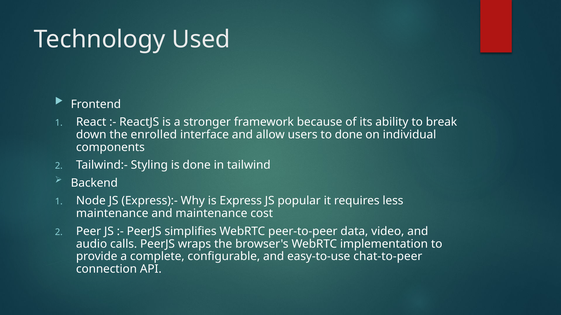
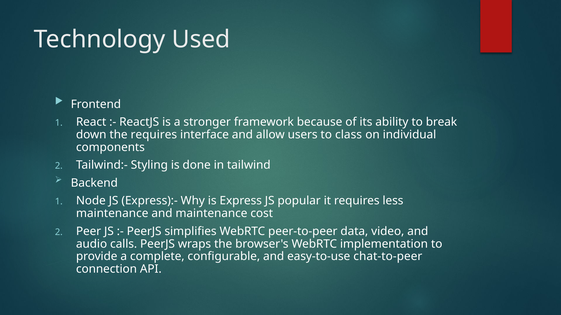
the enrolled: enrolled -> requires (154, 135)
to done: done -> class (349, 135)
